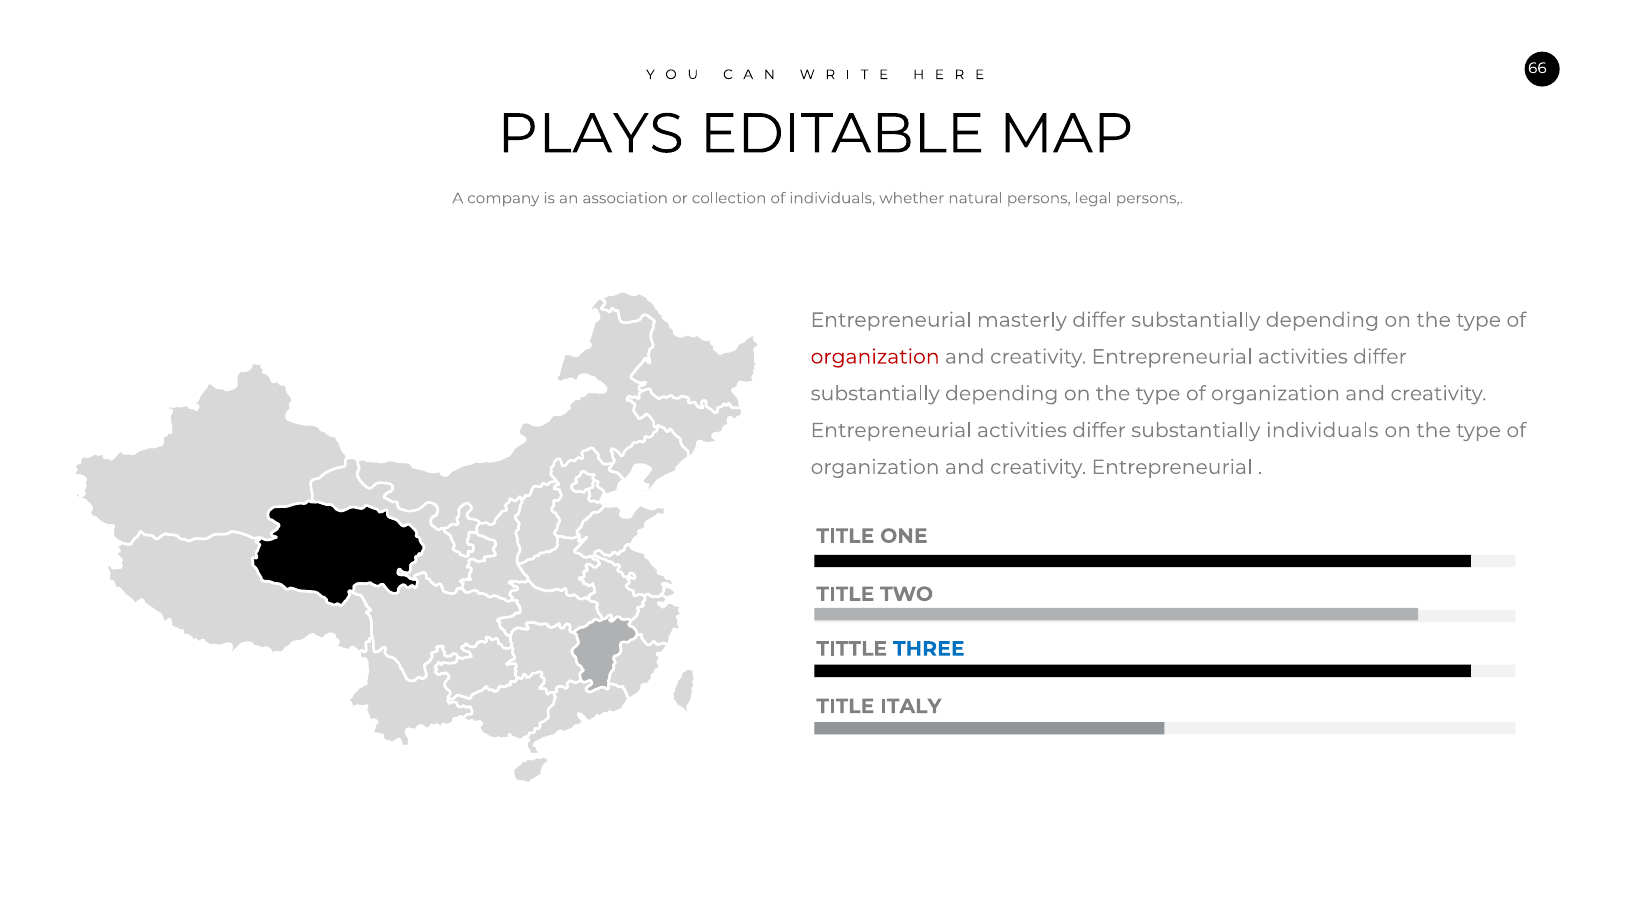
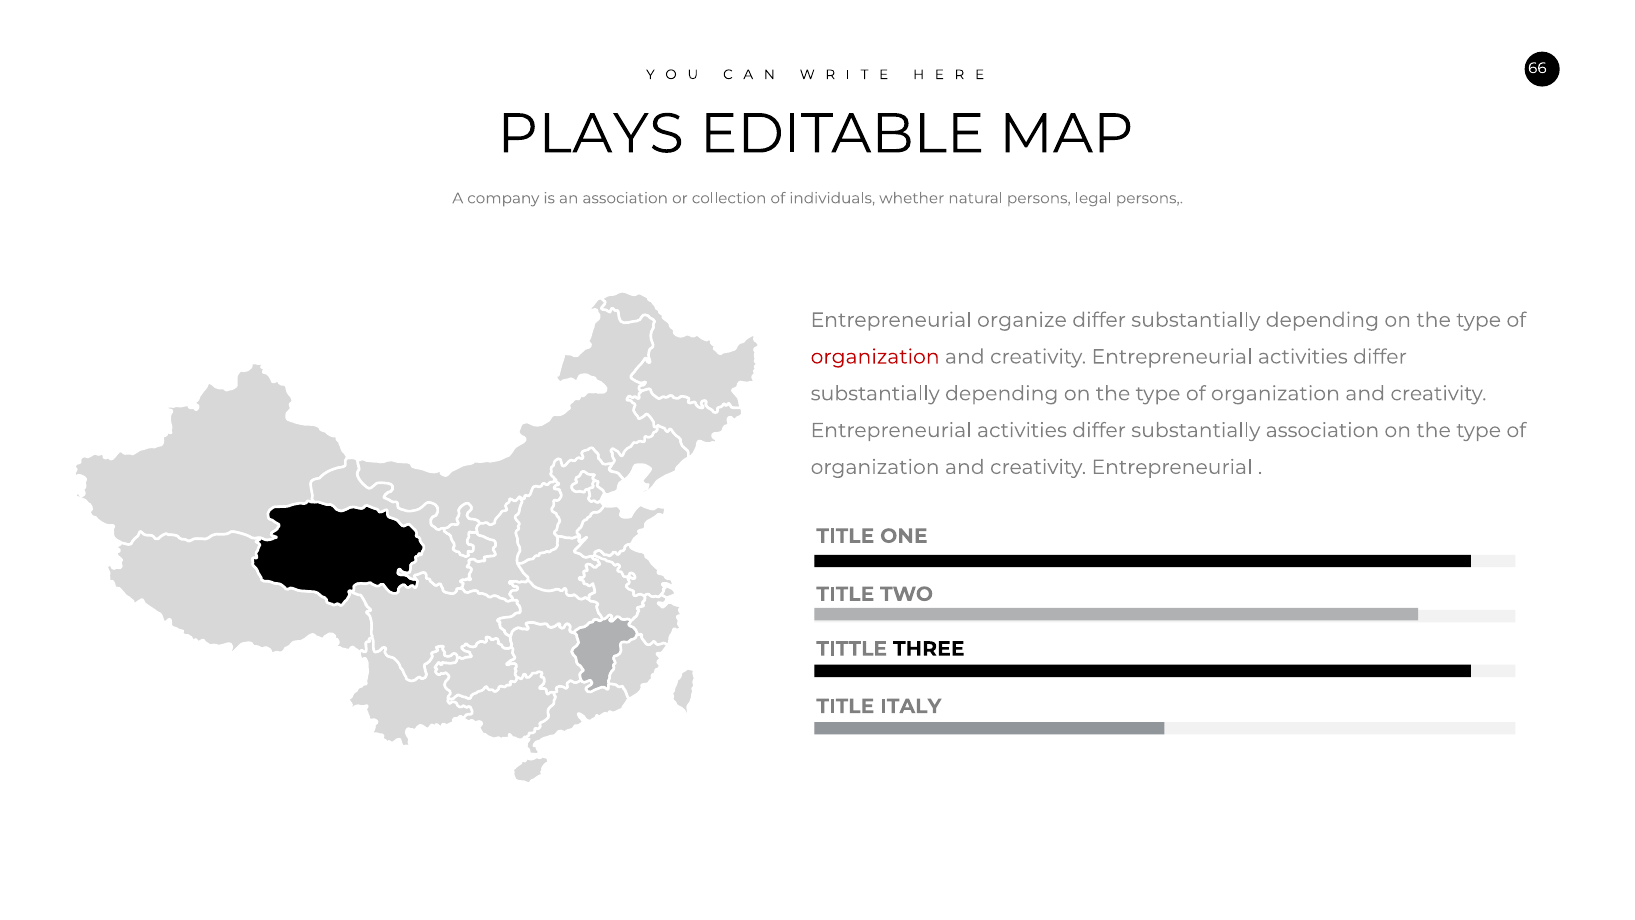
masterly: masterly -> organize (1022, 320)
substantially individuals: individuals -> association (1322, 430)
THREE colour: blue -> black (929, 649)
